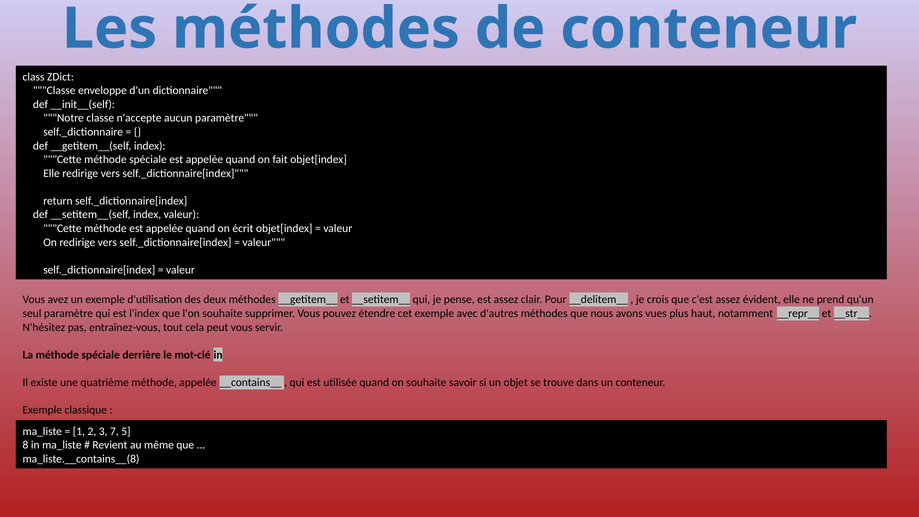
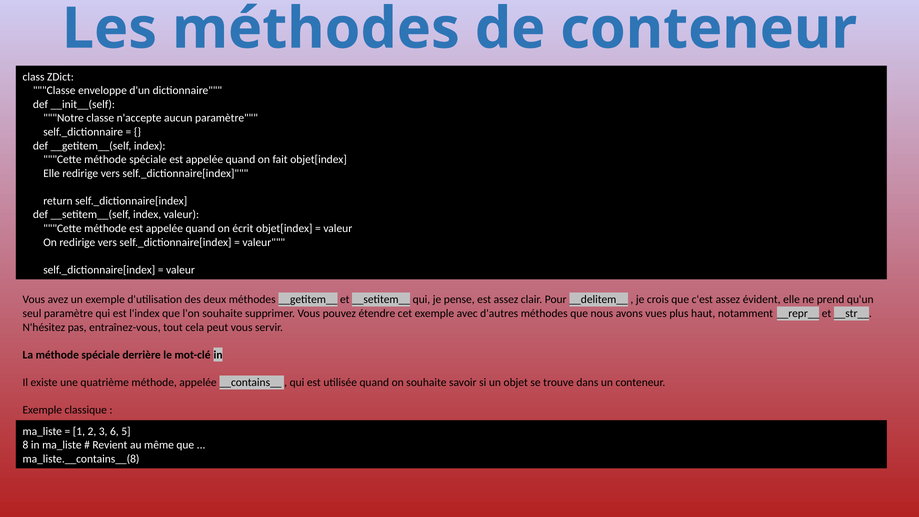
7: 7 -> 6 (114, 431)
